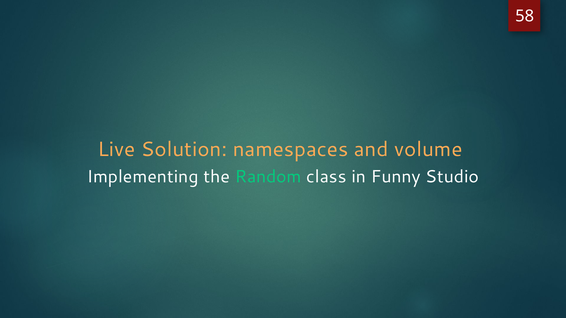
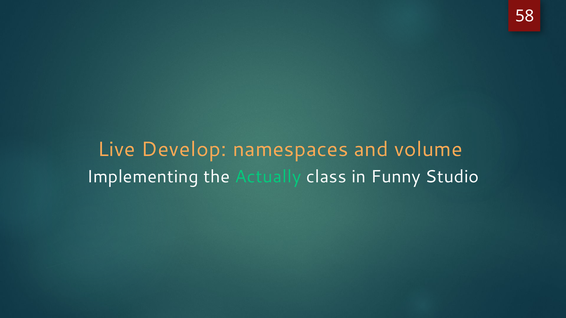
Solution: Solution -> Develop (184, 150)
Random: Random -> Actually (268, 177)
